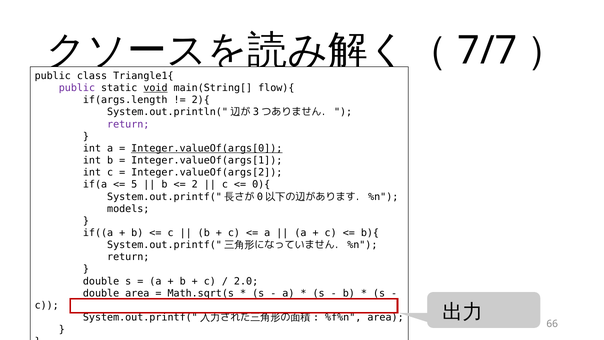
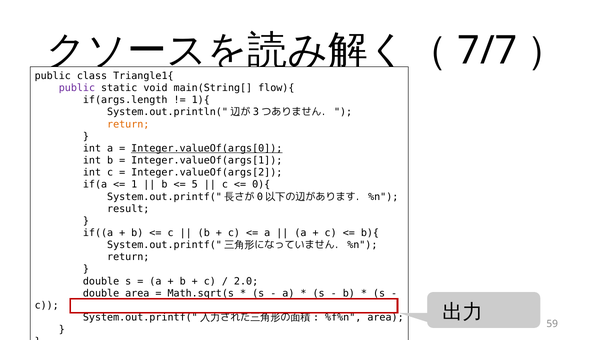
void underline: present -> none (156, 88)
2){: 2){ -> 1){ (201, 100)
return colour: purple -> orange (128, 124)
5: 5 -> 1 (134, 184)
2: 2 -> 5 (195, 184)
models: models -> result (128, 209)
66: 66 -> 59 (552, 324)
